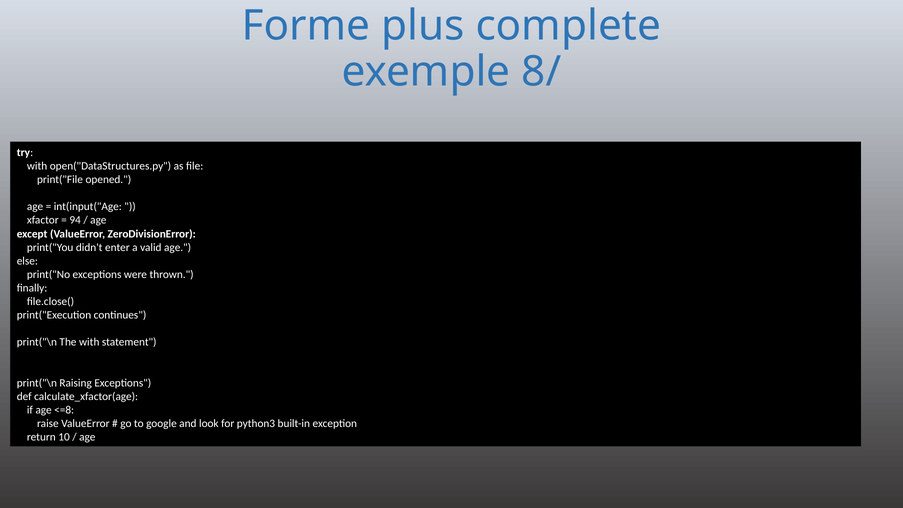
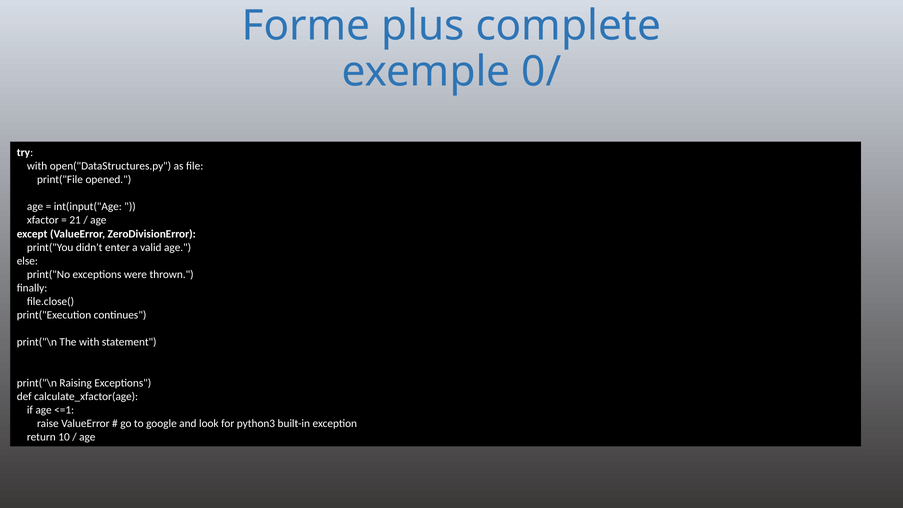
8/: 8/ -> 0/ (541, 72)
94: 94 -> 21 (75, 220)
<=8: <=8 -> <=1 (64, 410)
